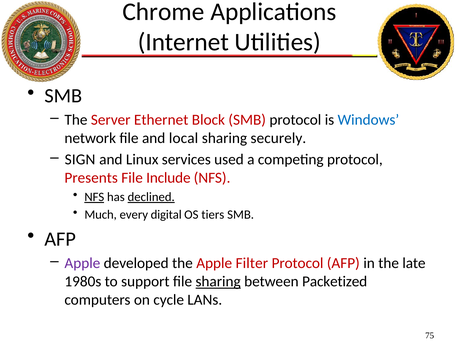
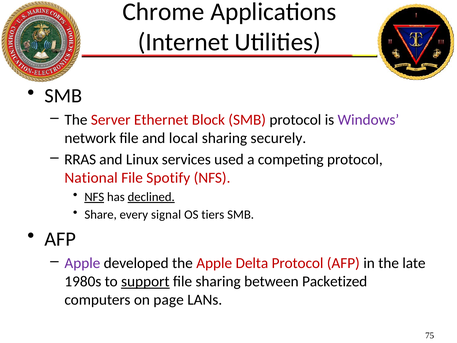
Windows colour: blue -> purple (368, 120)
SIGN: SIGN -> RRAS (80, 159)
Presents: Presents -> National (91, 178)
Include: Include -> Spotify (168, 178)
Much: Much -> Share (101, 215)
digital: digital -> signal (166, 215)
Filter: Filter -> Delta (252, 263)
support underline: none -> present (145, 281)
sharing underline: present -> none (218, 281)
cycle: cycle -> page (169, 300)
